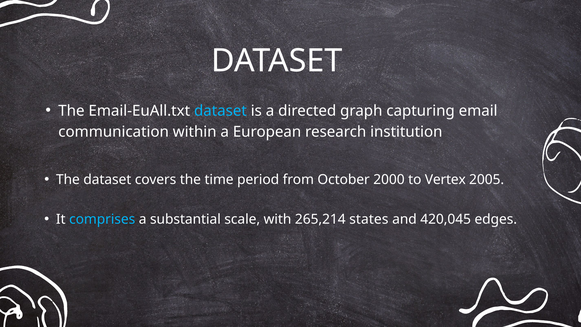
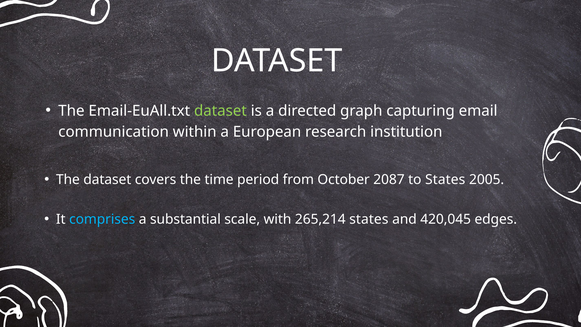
dataset colour: light blue -> light green (220, 111)
2000: 2000 -> 2087 (389, 180)
to Vertex: Vertex -> States (445, 180)
